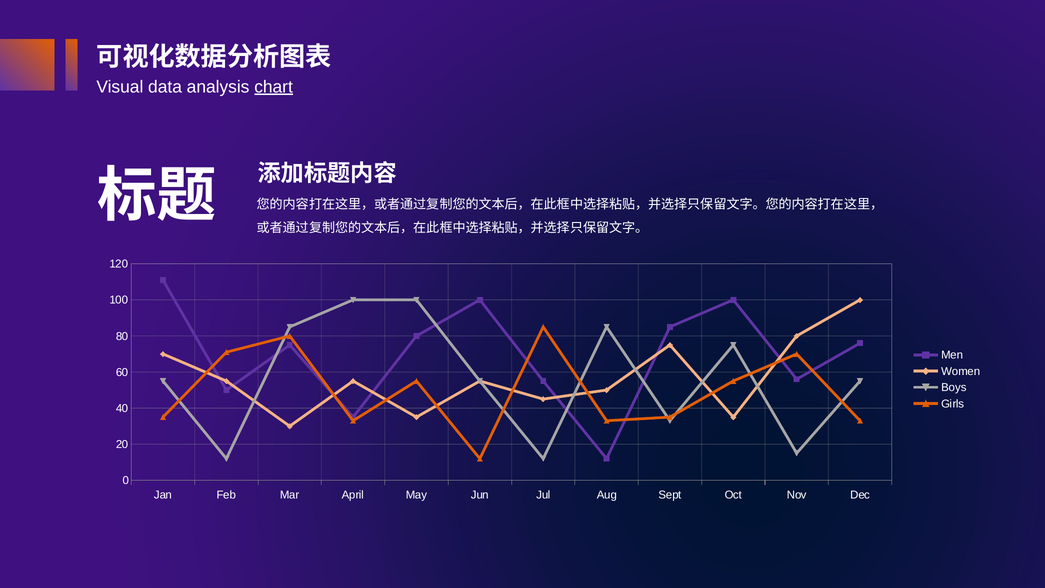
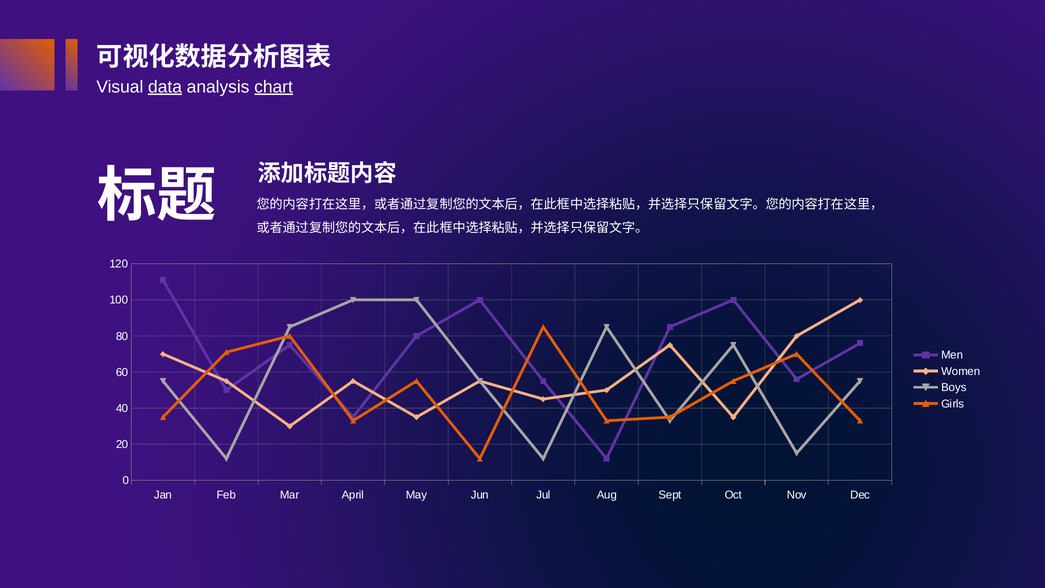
data underline: none -> present (165, 87)
